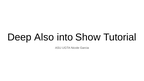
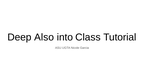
Show: Show -> Class (88, 37)
